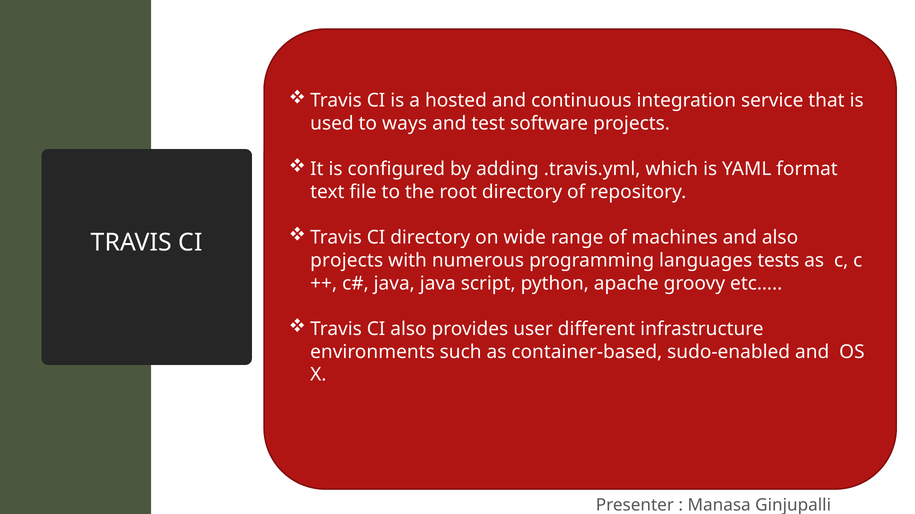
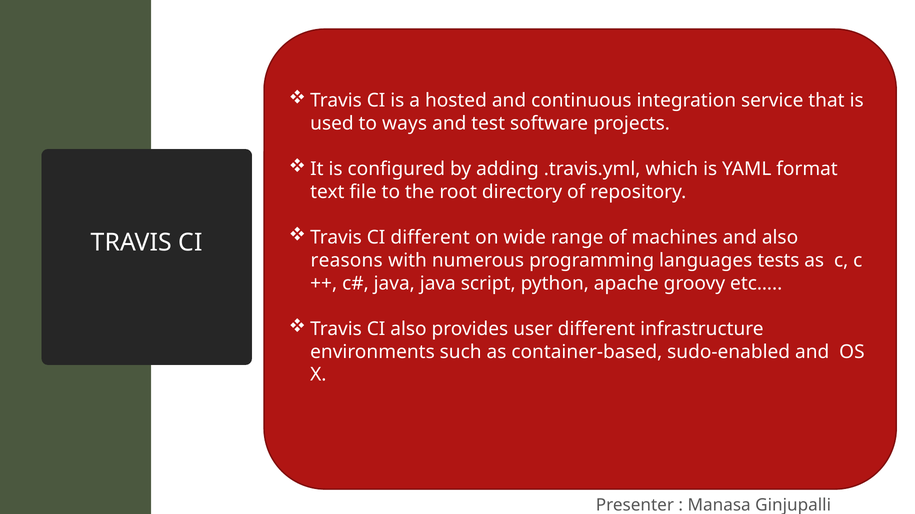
CI directory: directory -> different (430, 238)
projects: projects -> reasons (347, 261)
